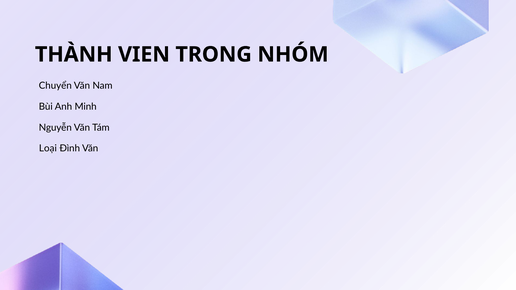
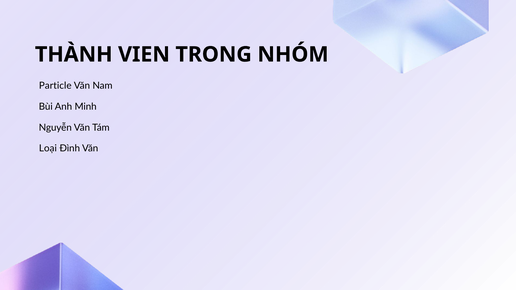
Chuyển: Chuyển -> Particle (55, 86)
